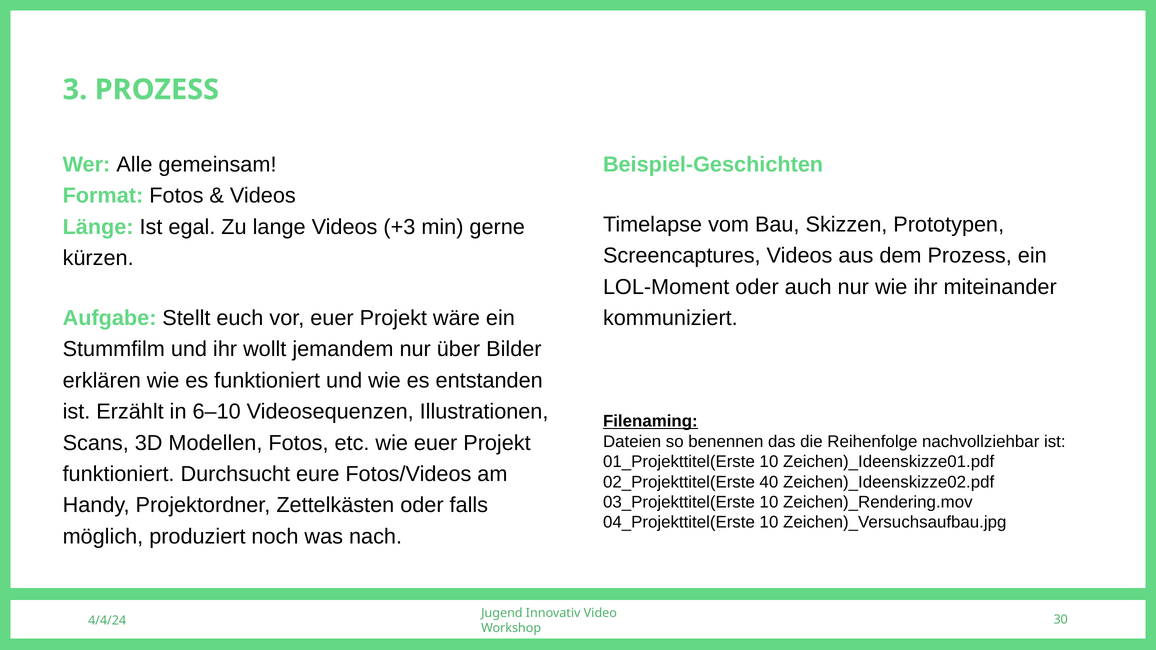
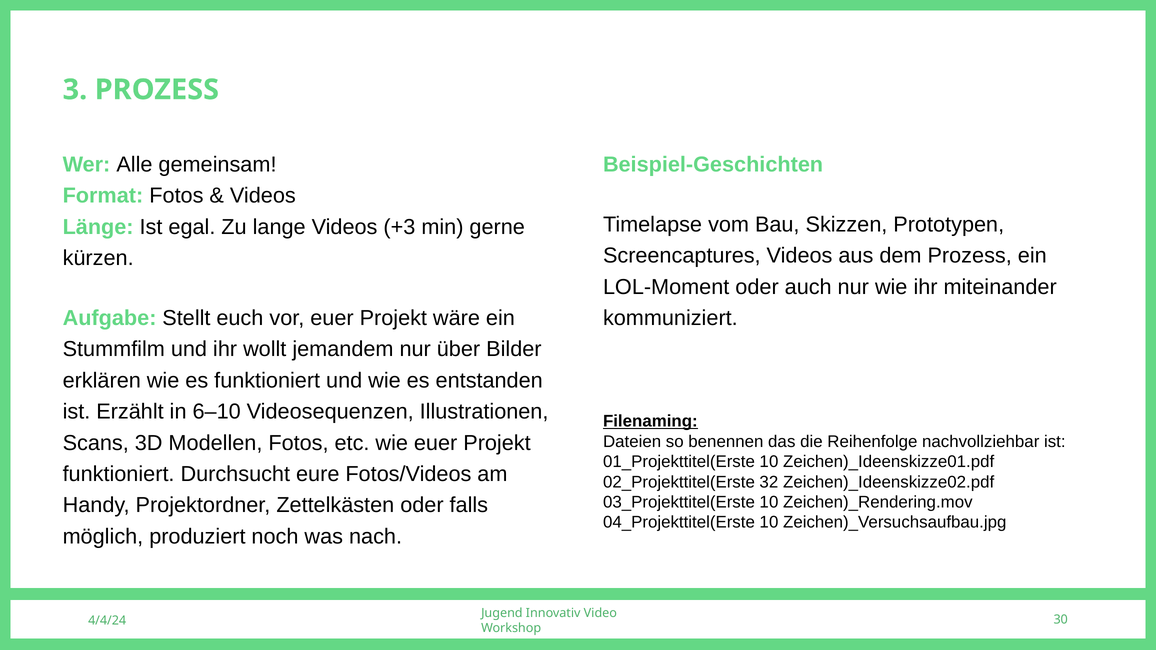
40: 40 -> 32 (769, 482)
